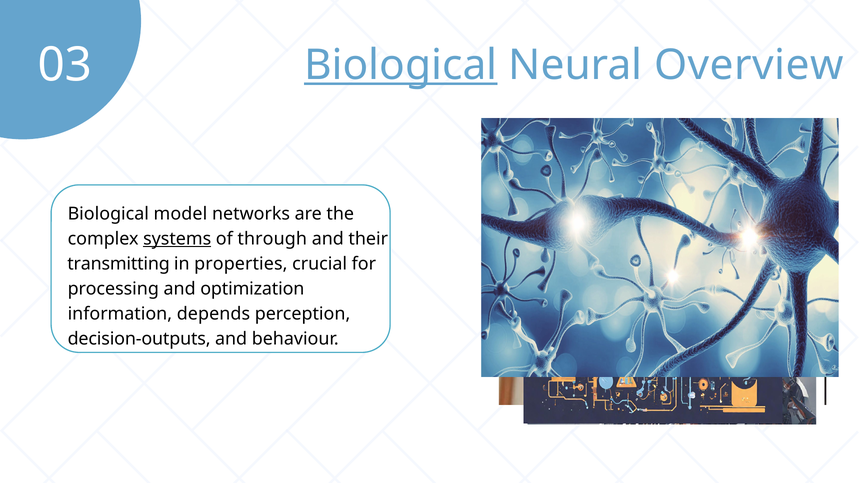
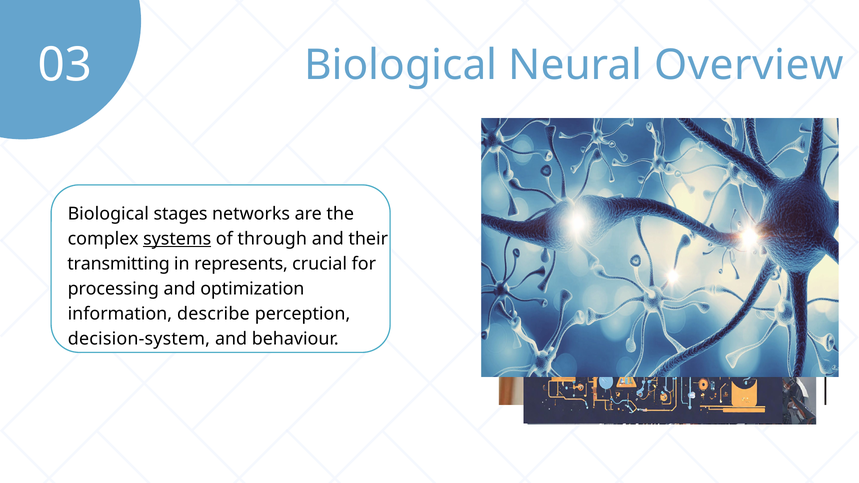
Biological underline: present -> none (401, 65)
model: model -> stages (181, 214)
properties: properties -> represents (241, 264)
depends: depends -> describe (213, 314)
decision-outputs: decision-outputs -> decision-system (139, 339)
